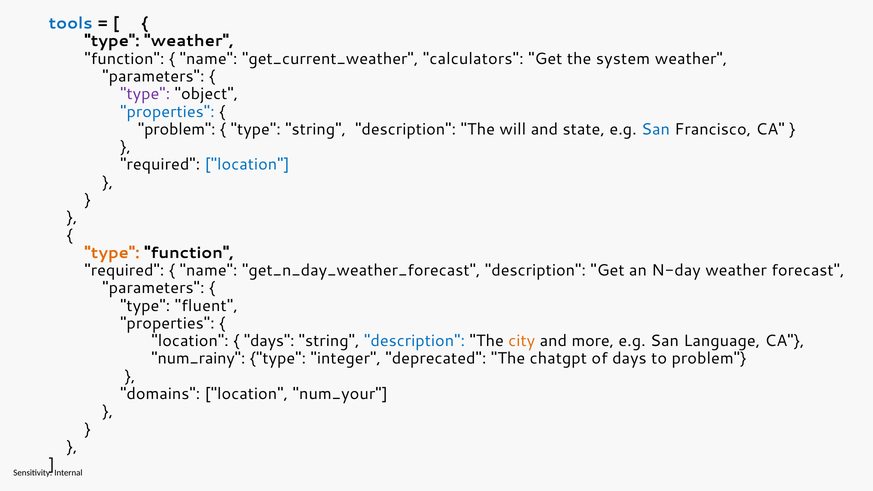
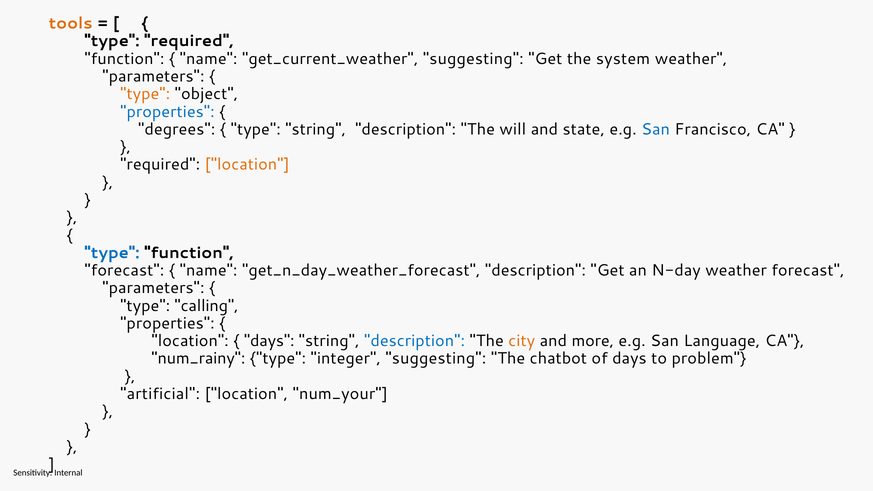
tools colour: blue -> orange (71, 23)
type weather: weather -> required (189, 41)
get_current_weather calculators: calculators -> suggesting (473, 59)
type colour: purple -> orange (145, 94)
problem: problem -> degrees (177, 129)
location colour: blue -> orange (247, 165)
type colour: orange -> blue (112, 253)
required: required -> forecast (124, 270)
fluent: fluent -> calling (207, 306)
integer deprecated: deprecated -> suggesting (436, 359)
chatgpt: chatgpt -> chatbot (558, 359)
domains: domains -> artificial (160, 394)
